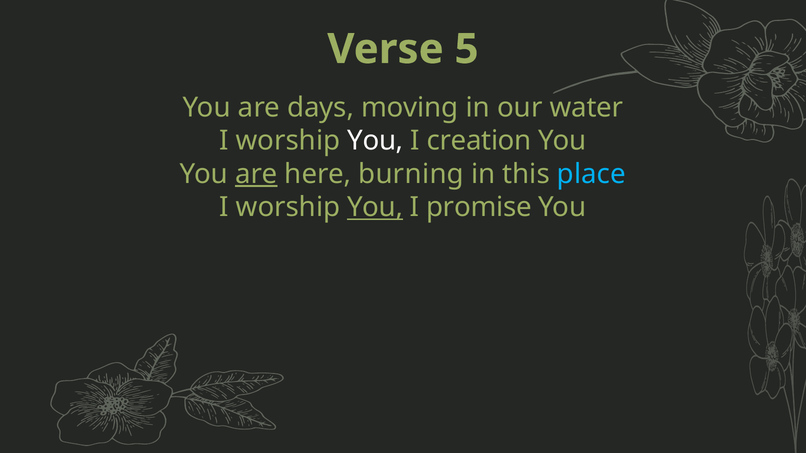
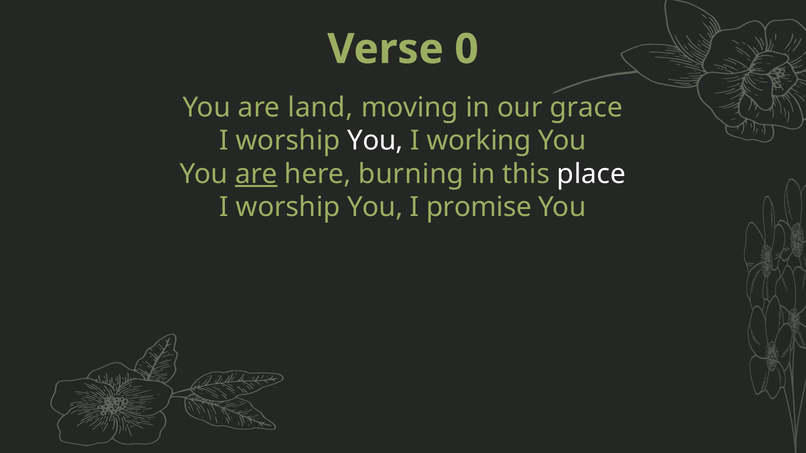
5: 5 -> 0 (467, 49)
days: days -> land (320, 108)
water: water -> grace (586, 108)
creation: creation -> working (479, 141)
place colour: light blue -> white (591, 174)
You underline: present -> none (375, 207)
